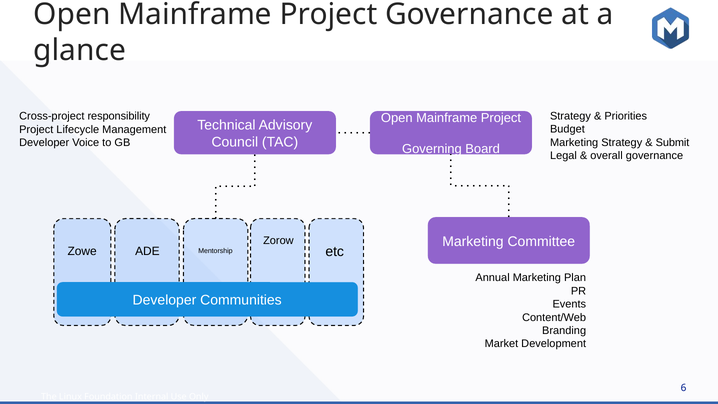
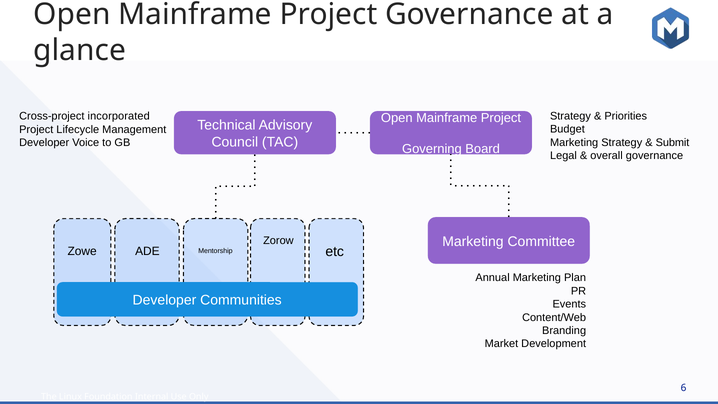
responsibility: responsibility -> incorporated (119, 116)
